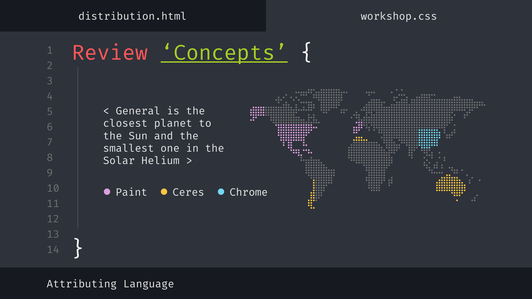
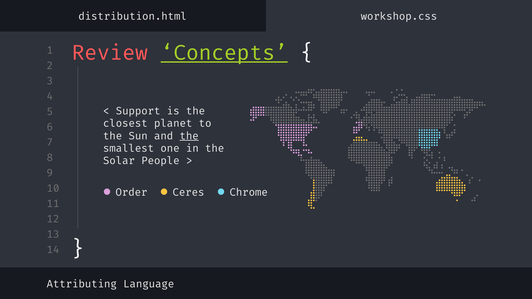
General: General -> Support (138, 111)
the underline: none -> present (189, 136)
Helium: Helium -> People (160, 161)
Paint: Paint -> Order (131, 193)
